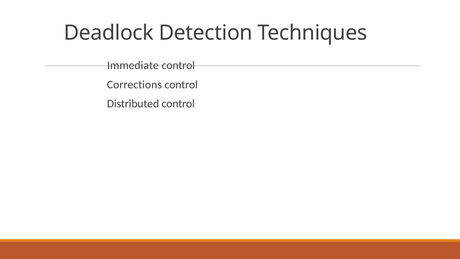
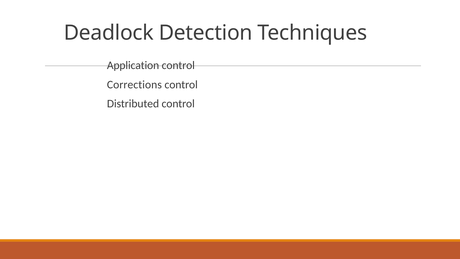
Immediate: Immediate -> Application (133, 65)
